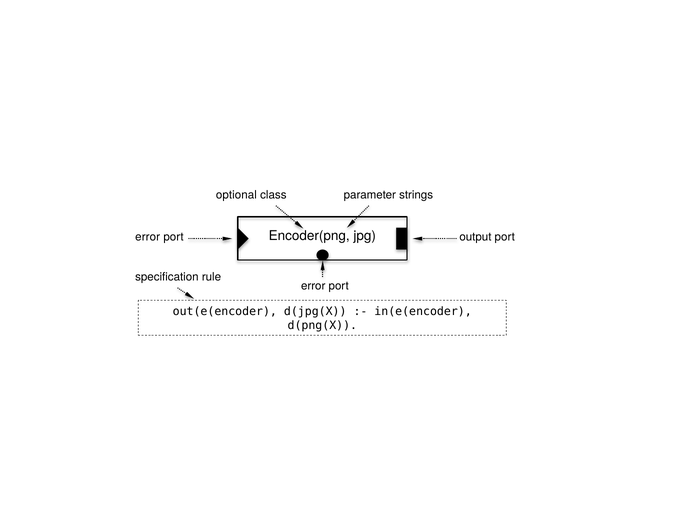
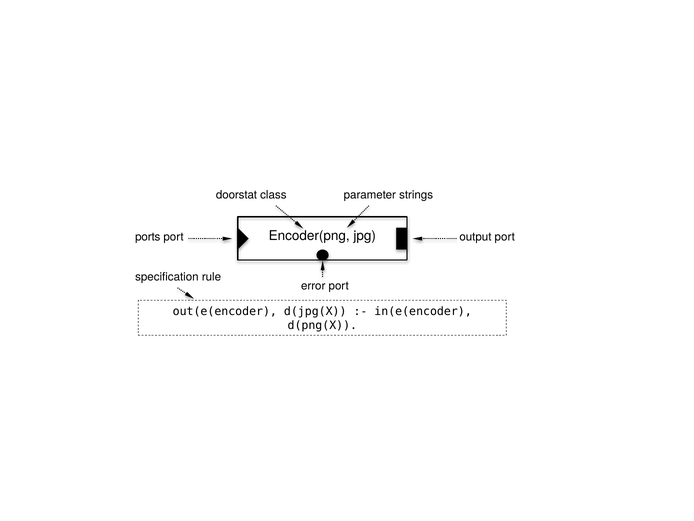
optional: optional -> doorstat (237, 195)
error: error -> ports (148, 237)
